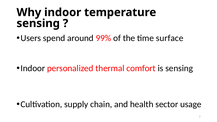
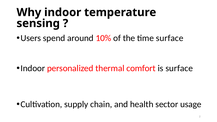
99%: 99% -> 10% (103, 38)
is sensing: sensing -> surface (179, 68)
